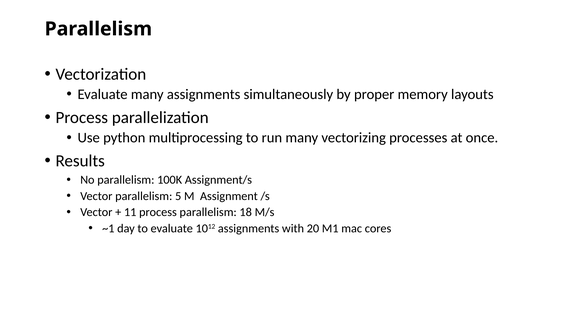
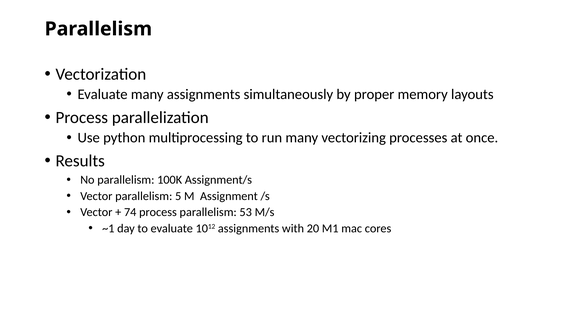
11: 11 -> 74 (130, 212)
18: 18 -> 53 (246, 212)
